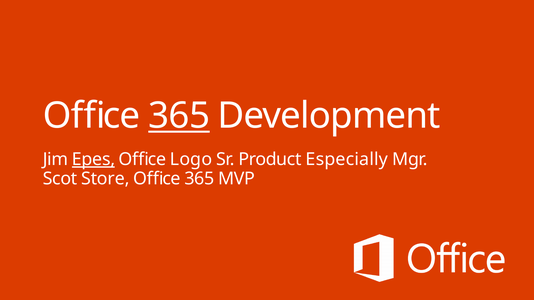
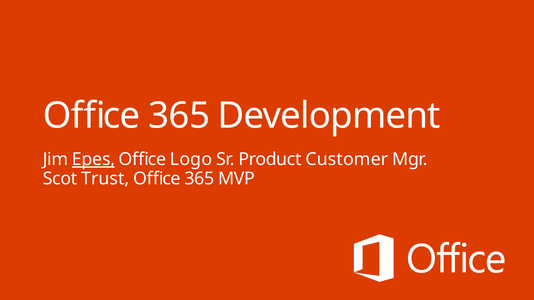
365 underline: present -> none (179, 116)
Especially: Especially -> Customer (347, 160)
Store: Store -> Trust (105, 179)
